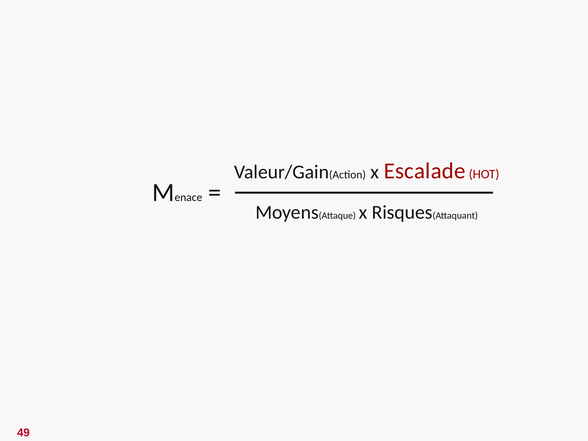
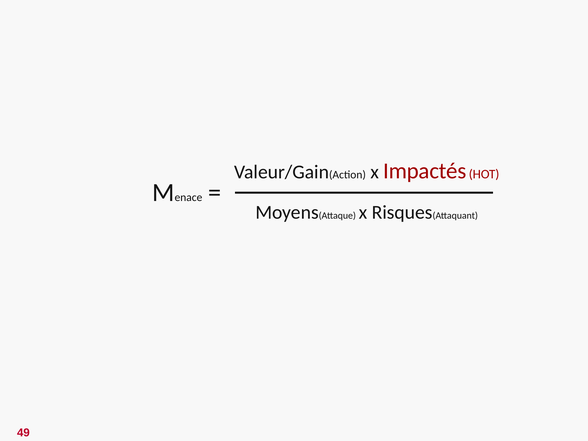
Escalade: Escalade -> Impactés (425, 171)
